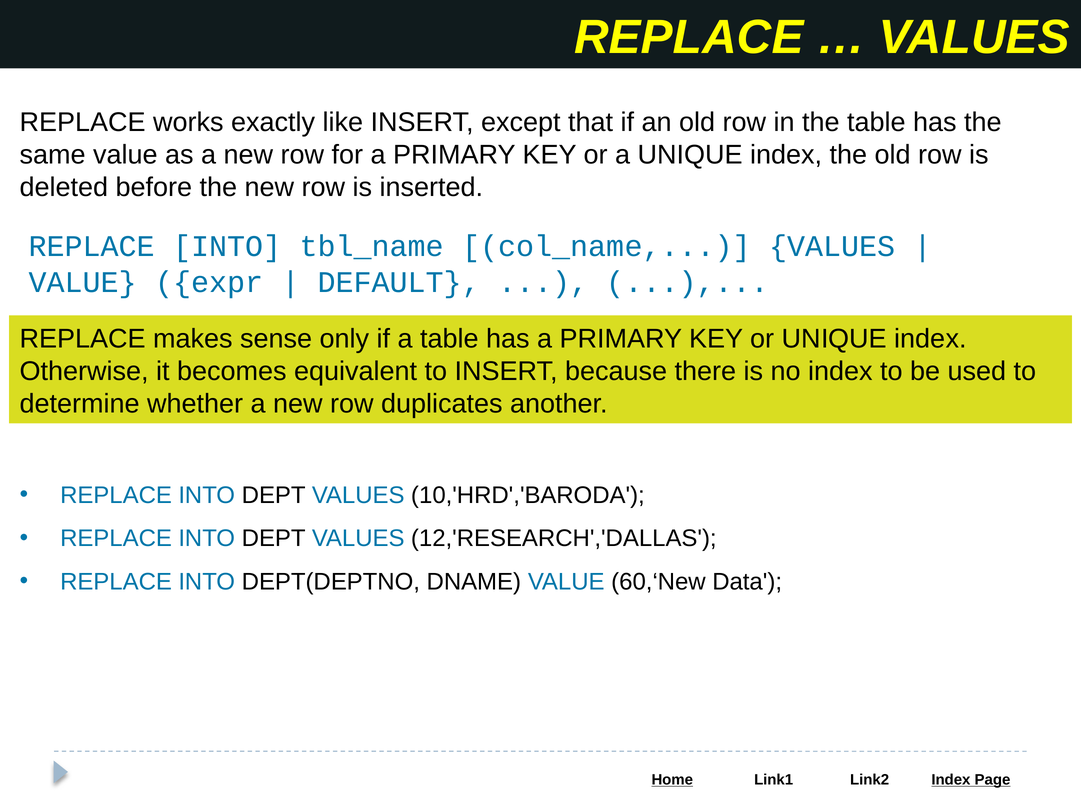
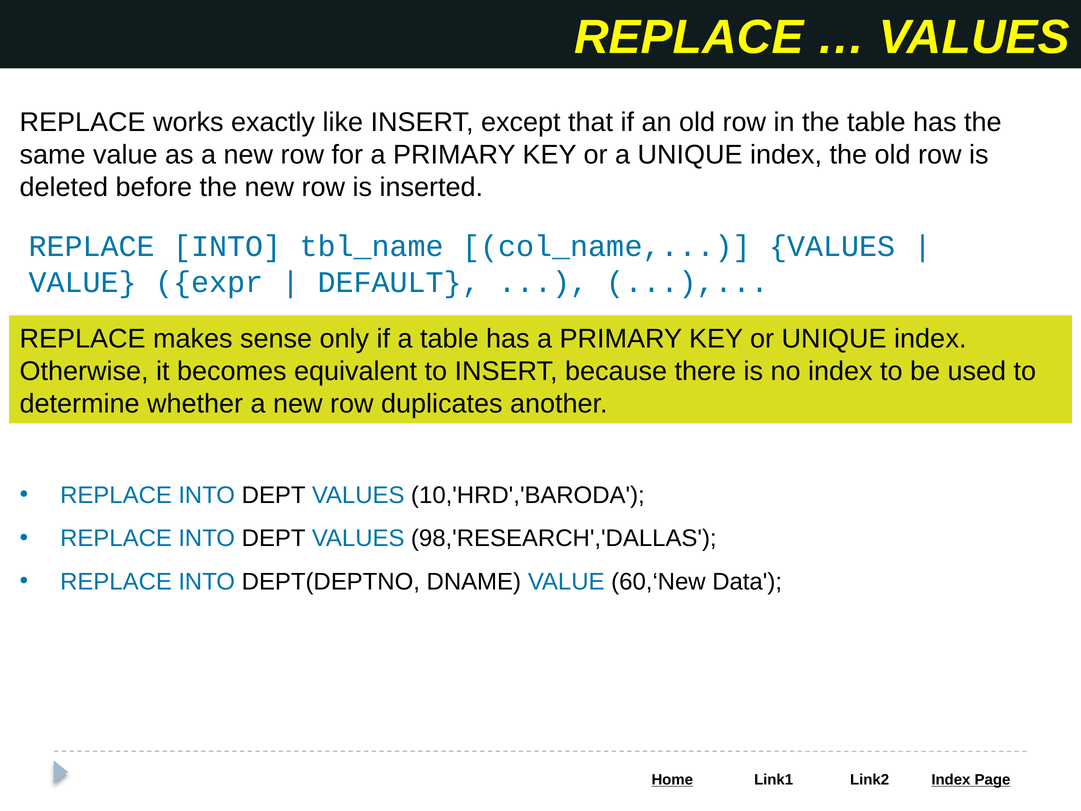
12,'RESEARCH','DALLAS: 12,'RESEARCH','DALLAS -> 98,'RESEARCH','DALLAS (564, 538)
